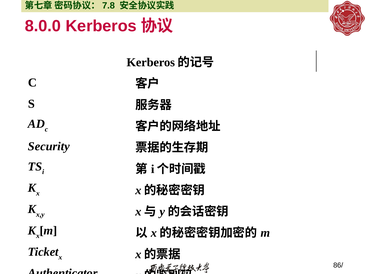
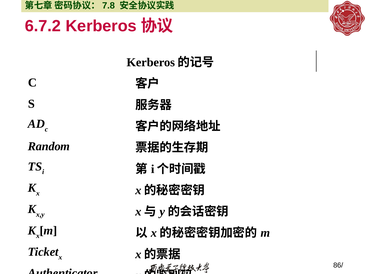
8.0.0: 8.0.0 -> 6.7.2 (43, 26)
Security: Security -> Random (49, 146)
